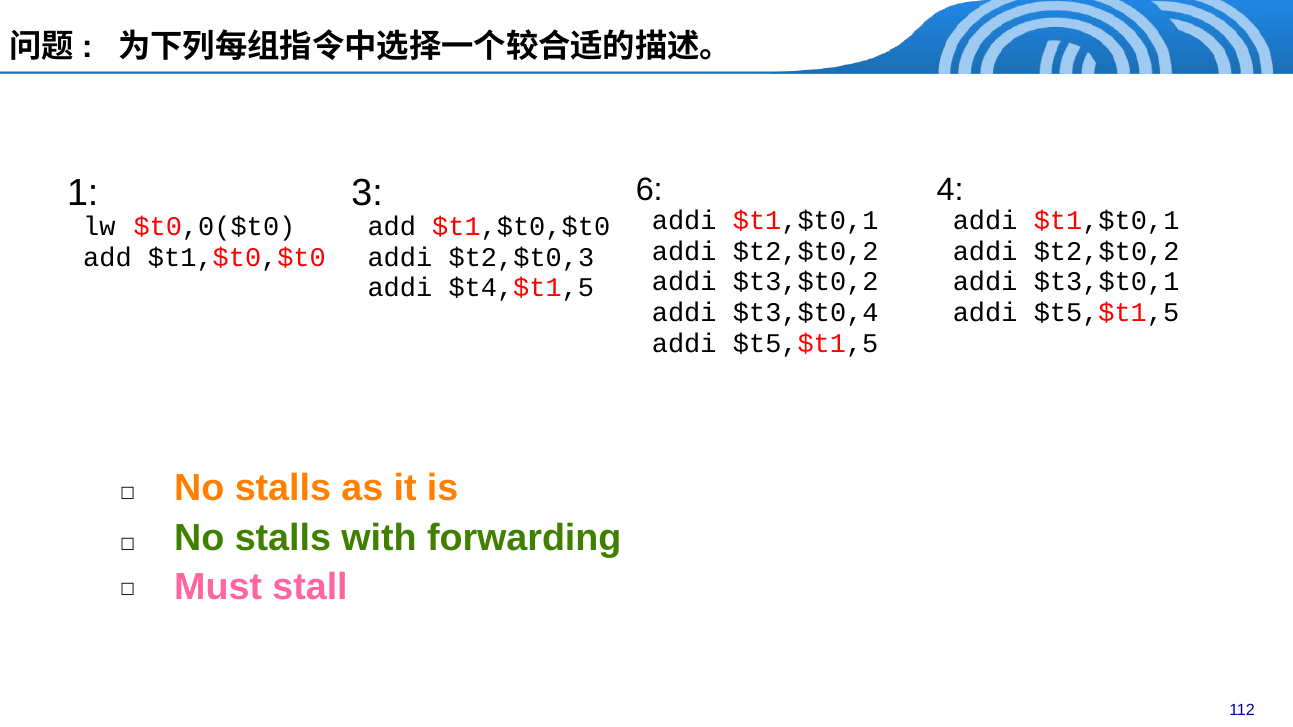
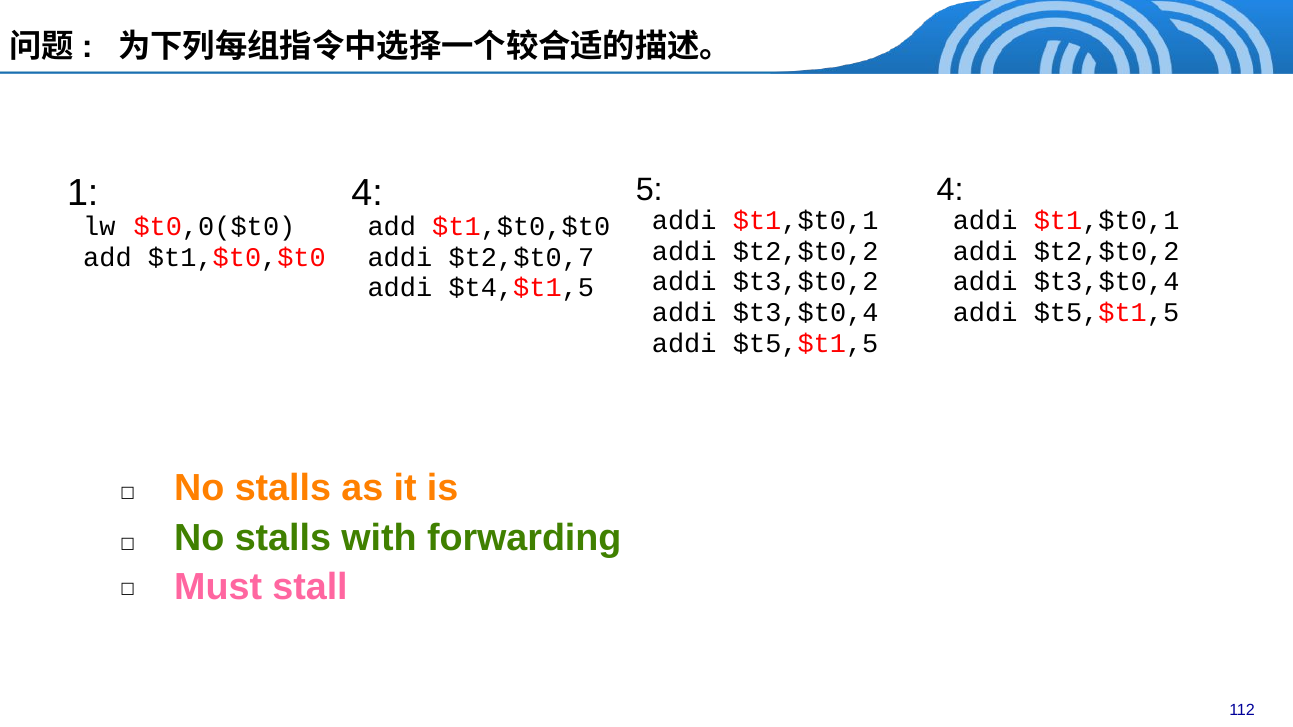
6: 6 -> 5 (649, 190)
3: 3 -> 4 (367, 193)
$t2,$t0,3: $t2,$t0,3 -> $t2,$t0,7 (521, 258)
$t3,$t0,1: $t3,$t0,1 -> $t3,$t0,4 (1107, 282)
